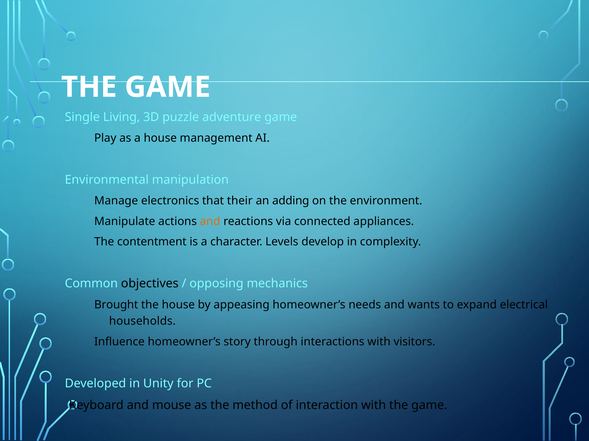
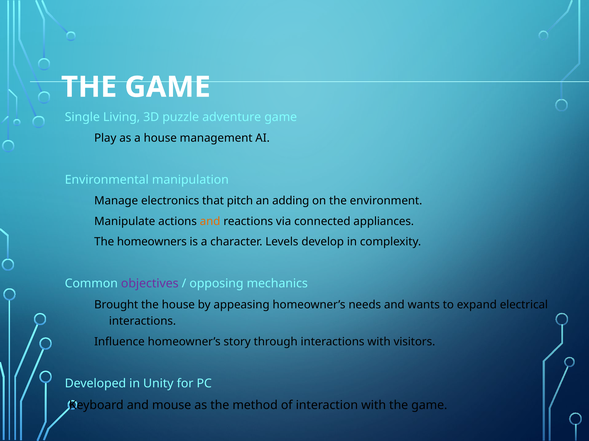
their: their -> pitch (240, 201)
contentment: contentment -> homeowners (152, 242)
objectives colour: black -> purple (150, 284)
households: households -> interactions (142, 322)
